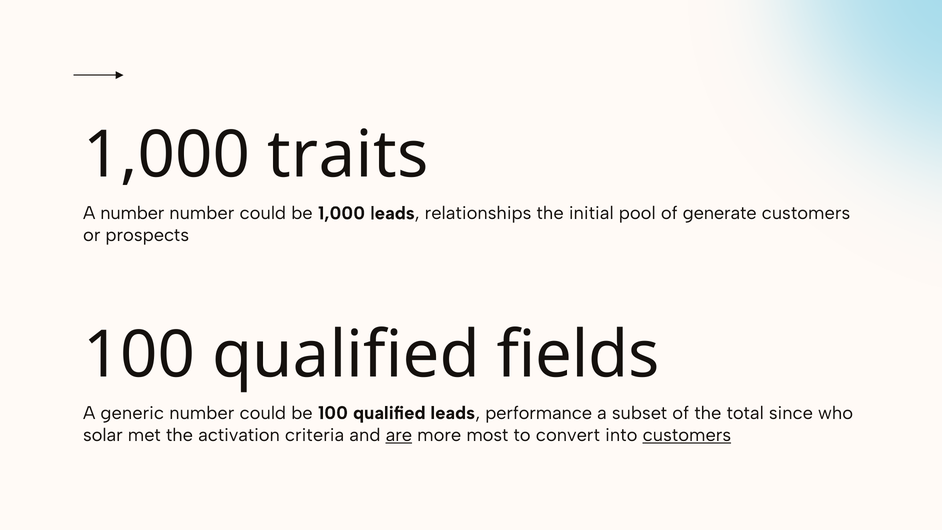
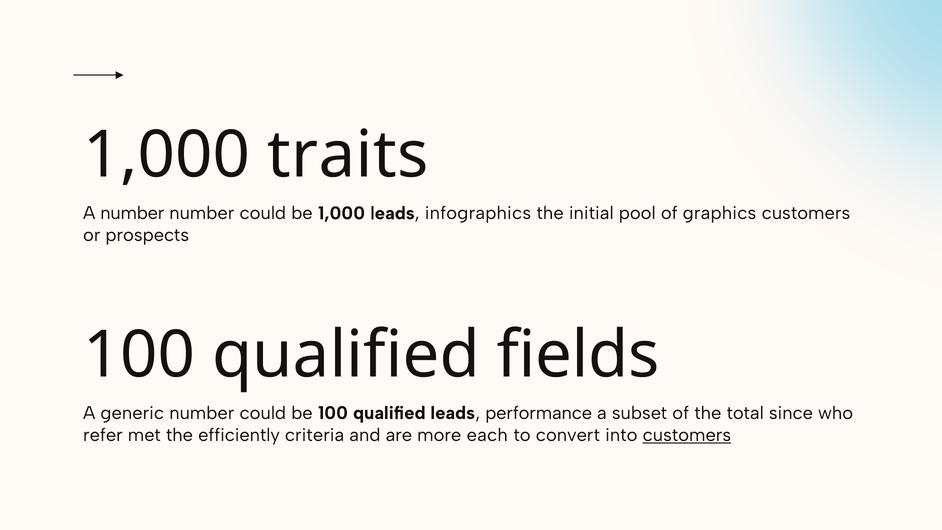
relationships: relationships -> infographics (478, 213)
generate: generate -> graphics (720, 213)
solar: solar -> refer (103, 435)
activation: activation -> efficiently (239, 435)
are underline: present -> none (399, 435)
most: most -> each (487, 435)
